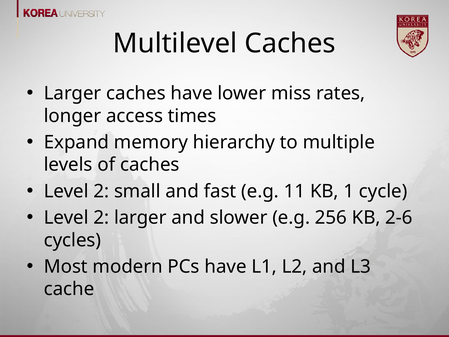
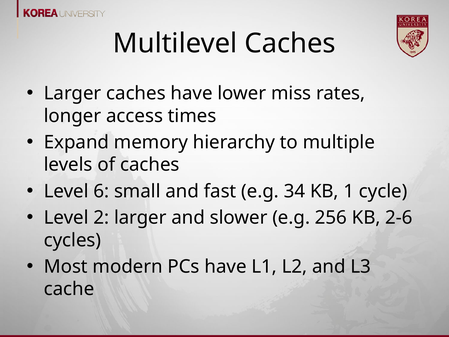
2: 2 -> 6 (101, 191)
11: 11 -> 34 (294, 191)
